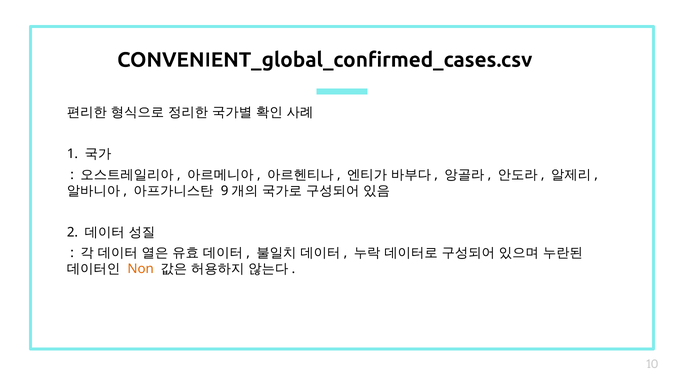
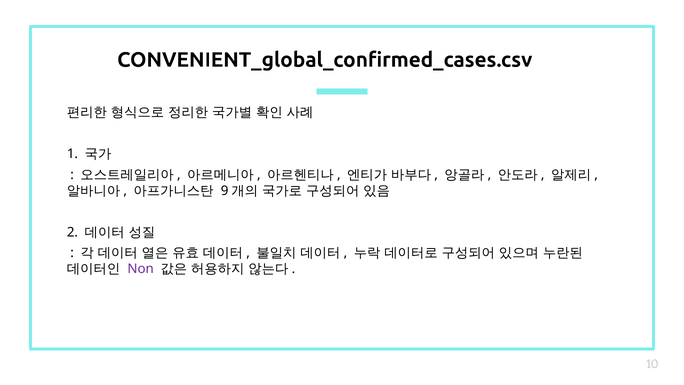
Non colour: orange -> purple (141, 269)
